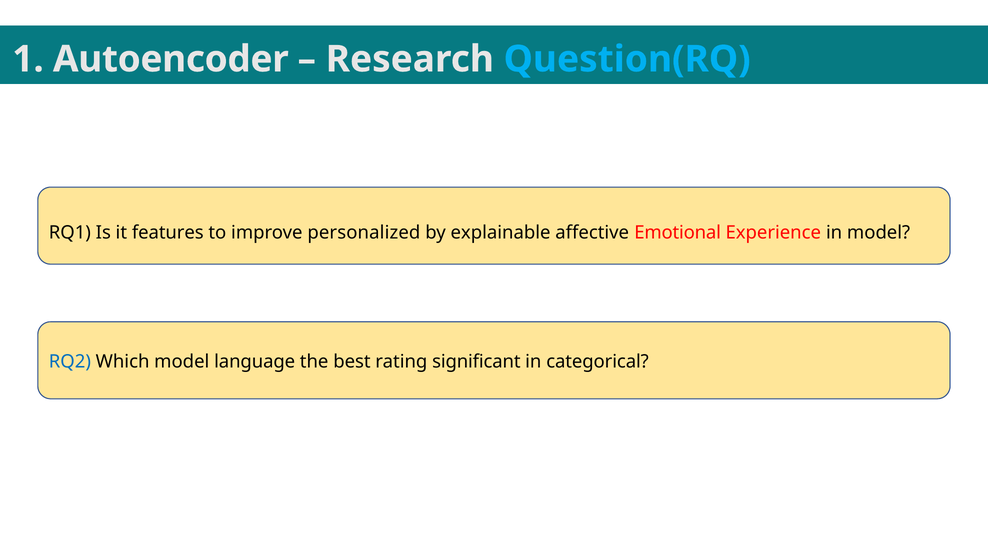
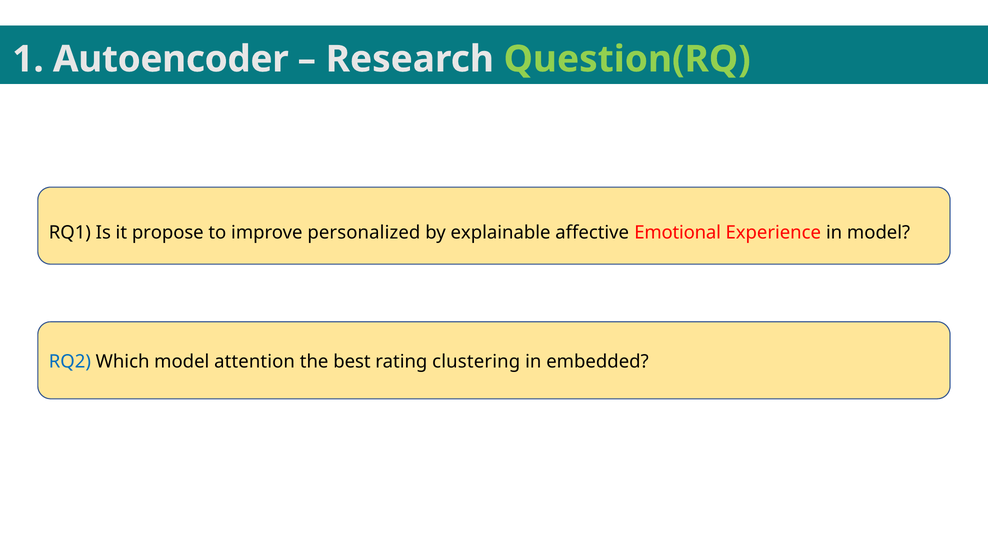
Question(RQ colour: light blue -> light green (627, 59)
features: features -> propose (168, 232)
language: language -> attention (255, 361)
significant: significant -> clustering (476, 361)
categorical: categorical -> embedded (597, 361)
